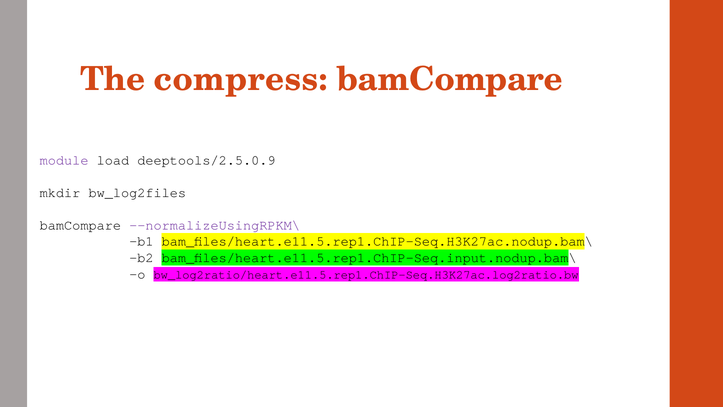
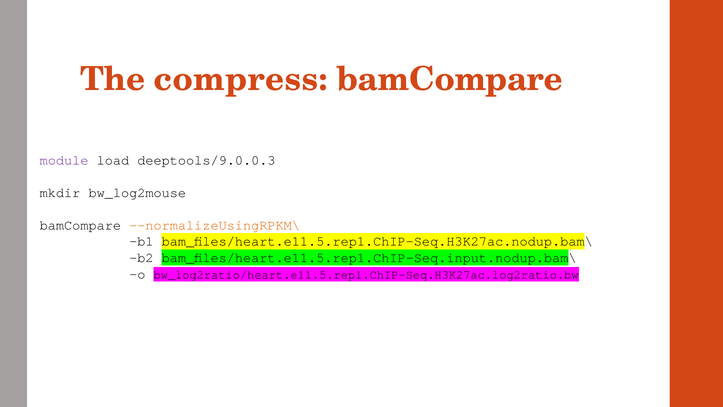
deeptools/2.5.0.9: deeptools/2.5.0.9 -> deeptools/9.0.0.3 (206, 160)
bw_log2files: bw_log2files -> bw_log2mouse (137, 193)
--normalizeUsingRPKM\ colour: purple -> orange (215, 225)
